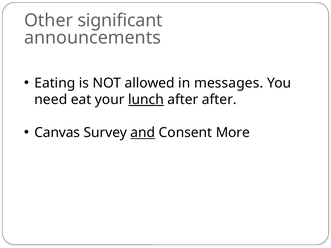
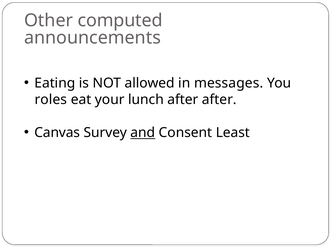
significant: significant -> computed (120, 20)
need: need -> roles (51, 100)
lunch underline: present -> none (146, 100)
More: More -> Least (233, 133)
